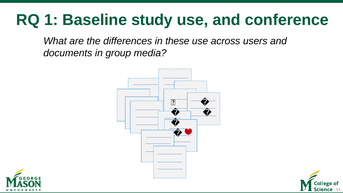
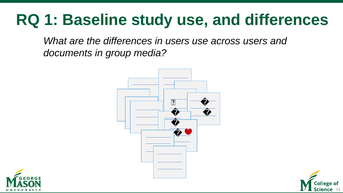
and conference: conference -> differences (287, 20)
in these: these -> users (177, 41)
